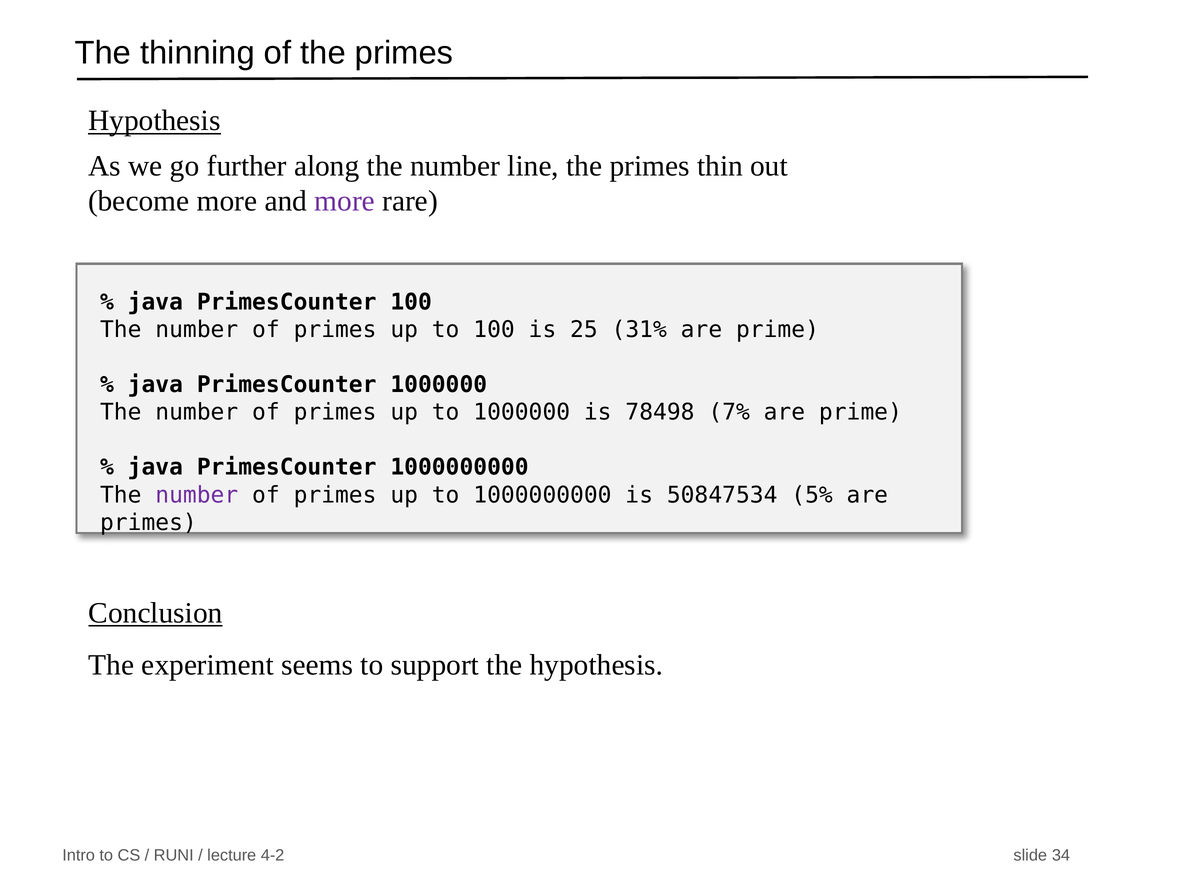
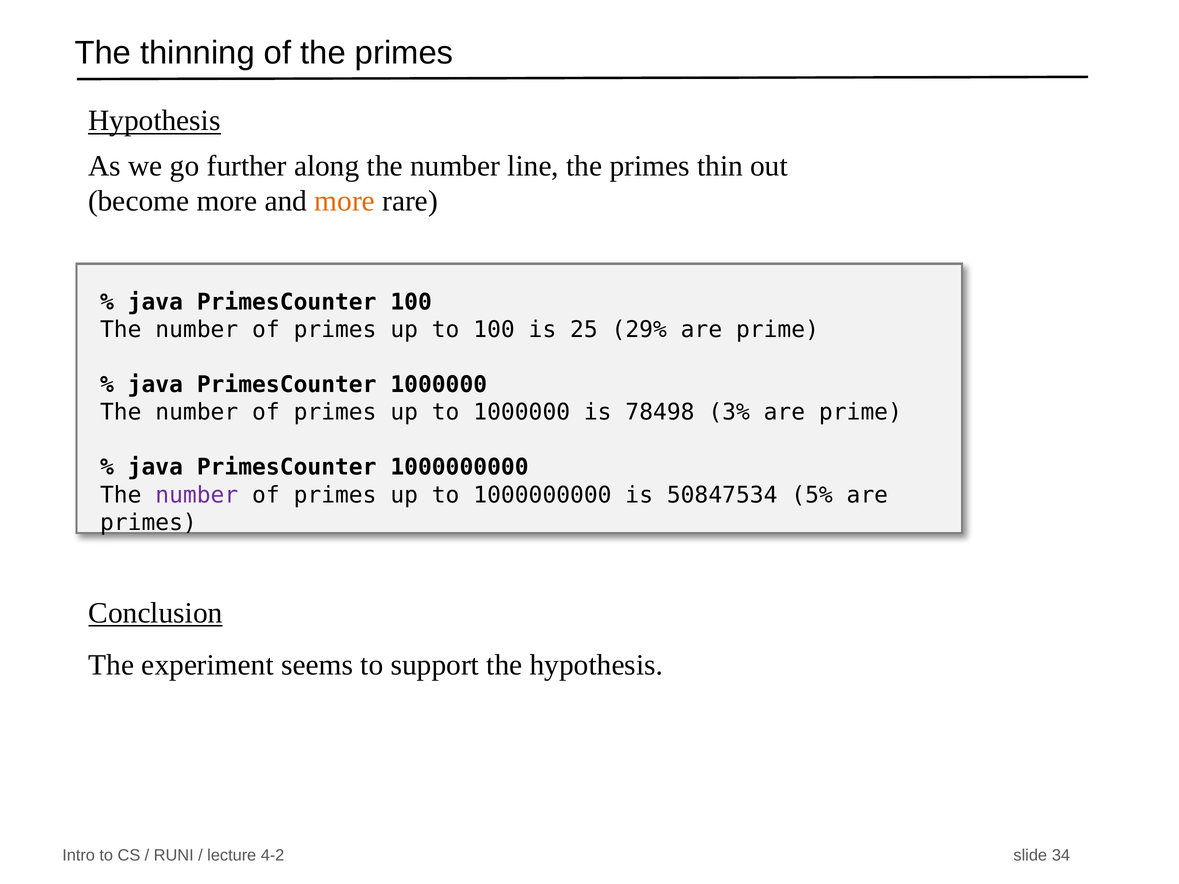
more colour: purple -> orange (345, 201)
31%: 31% -> 29% (639, 330)
7%: 7% -> 3% (729, 413)
